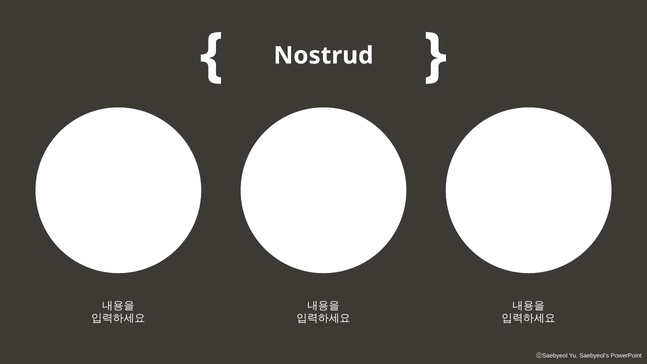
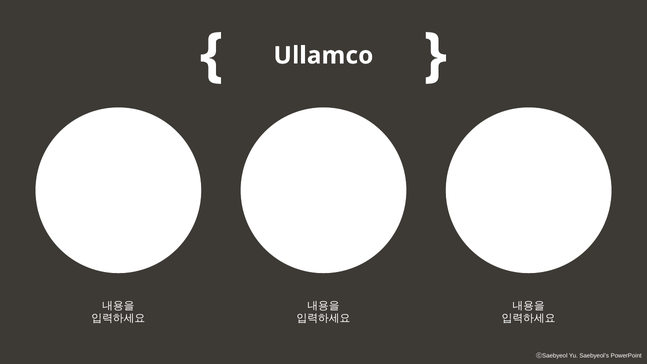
Nostrud: Nostrud -> Ullamco (323, 56)
